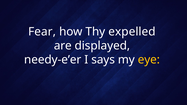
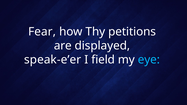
expelled: expelled -> petitions (132, 32)
needy-e’er: needy-e’er -> speak-e’er (53, 60)
says: says -> field (103, 60)
eye colour: yellow -> light blue (149, 60)
